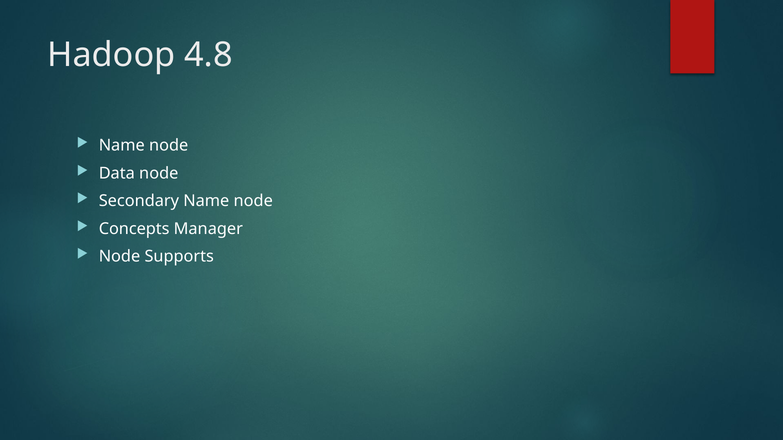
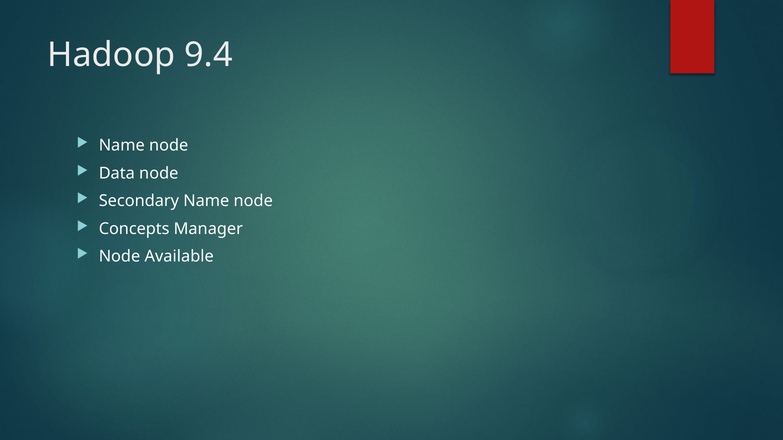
4.8: 4.8 -> 9.4 (209, 55)
Supports: Supports -> Available (179, 257)
